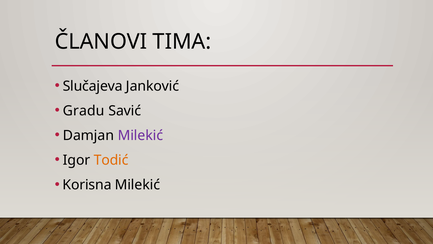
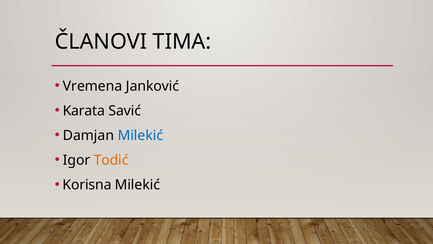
Slučajeva: Slučajeva -> Vremena (93, 86)
Gradu: Gradu -> Karata (84, 111)
Milekić colour: purple -> blue (140, 135)
